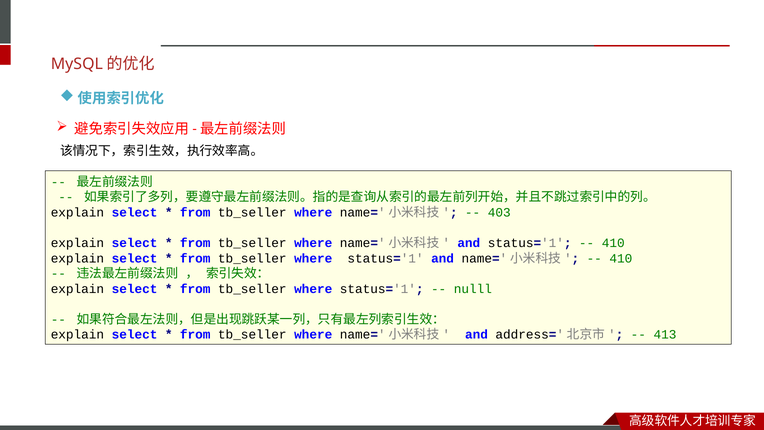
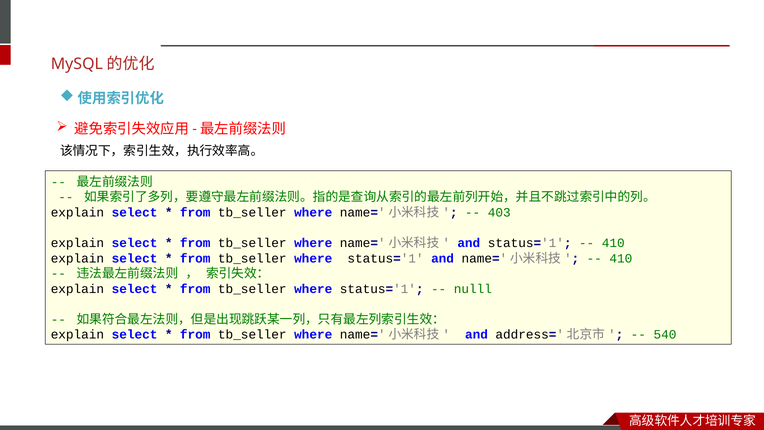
413: 413 -> 540 (665, 335)
